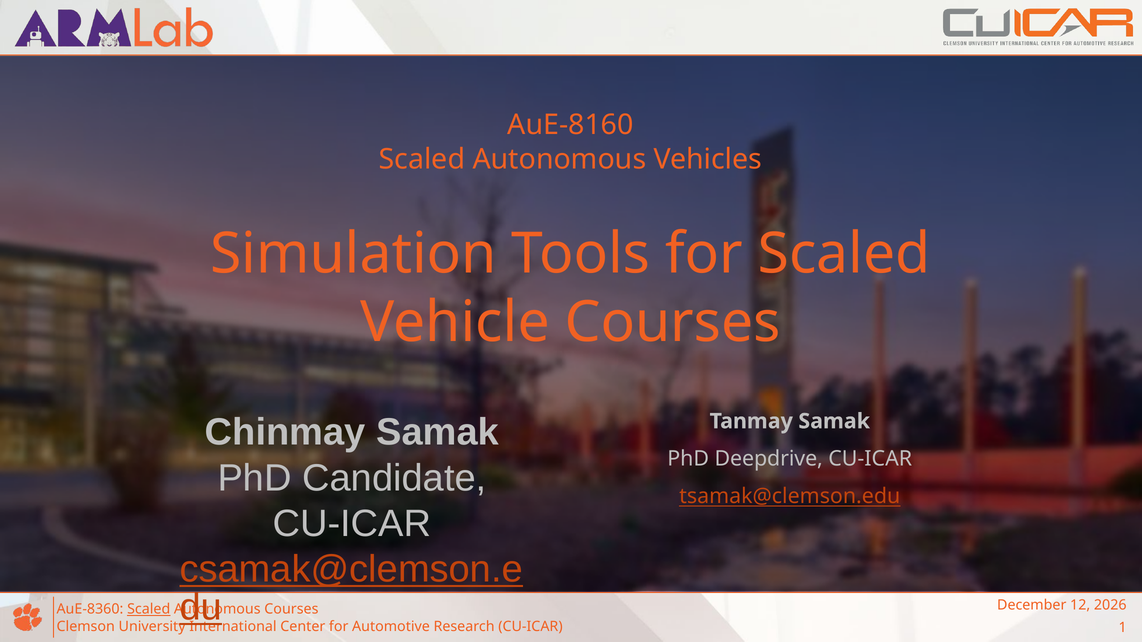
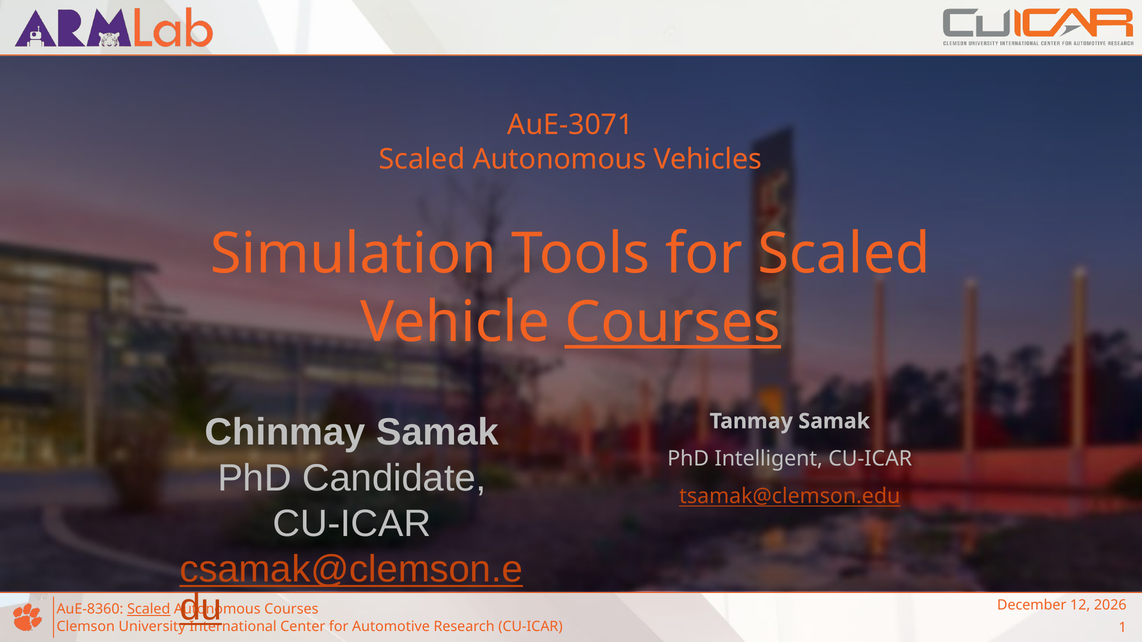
AuE-8160: AuE-8160 -> AuE-3071 (571, 125)
Courses underline: none -> present (673, 323)
Deepdrive: Deepdrive -> Intelligent (769, 459)
